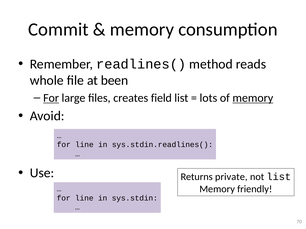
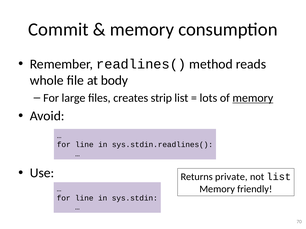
been: been -> body (115, 81)
For underline: present -> none (51, 98)
field: field -> strip (161, 98)
